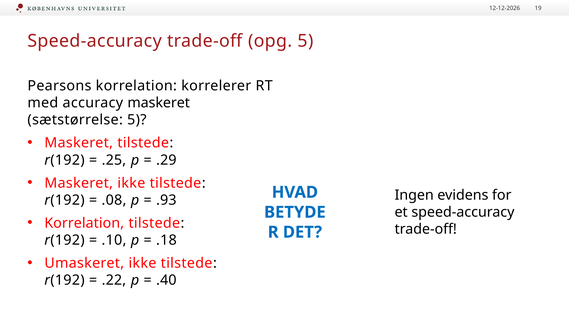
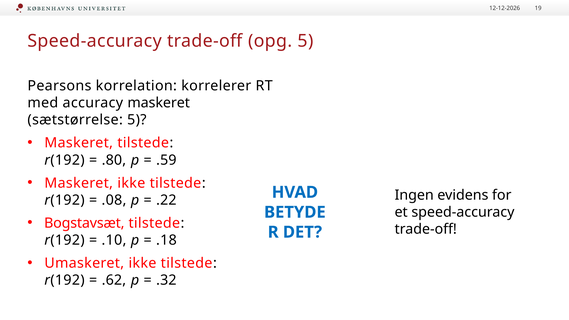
.25: .25 -> .80 (114, 160)
.29: .29 -> .59 (166, 160)
.93: .93 -> .22 (166, 200)
Korrelation: Korrelation -> Bogstavsæt (84, 223)
.22: .22 -> .62 (114, 280)
.40: .40 -> .32 (166, 280)
